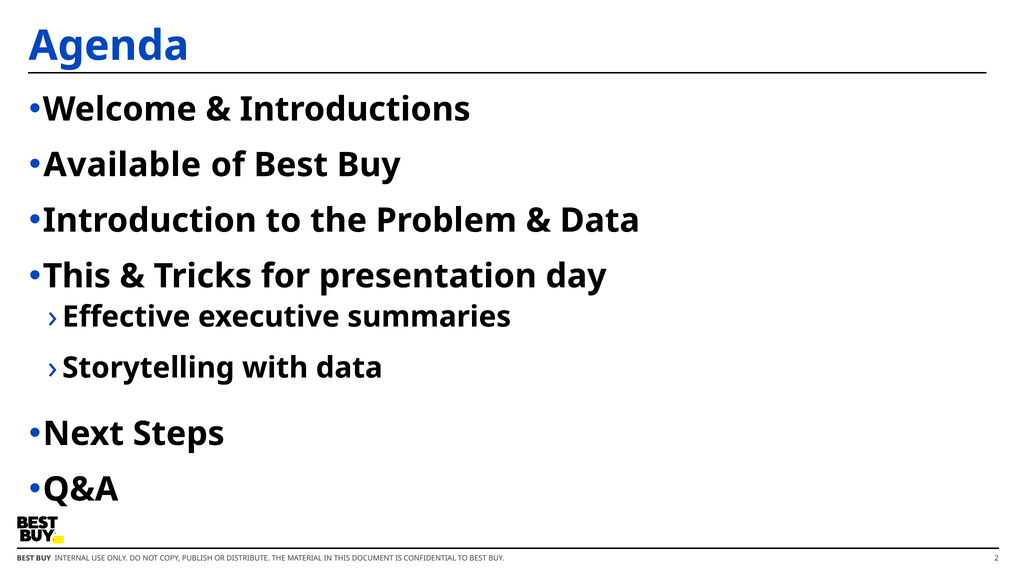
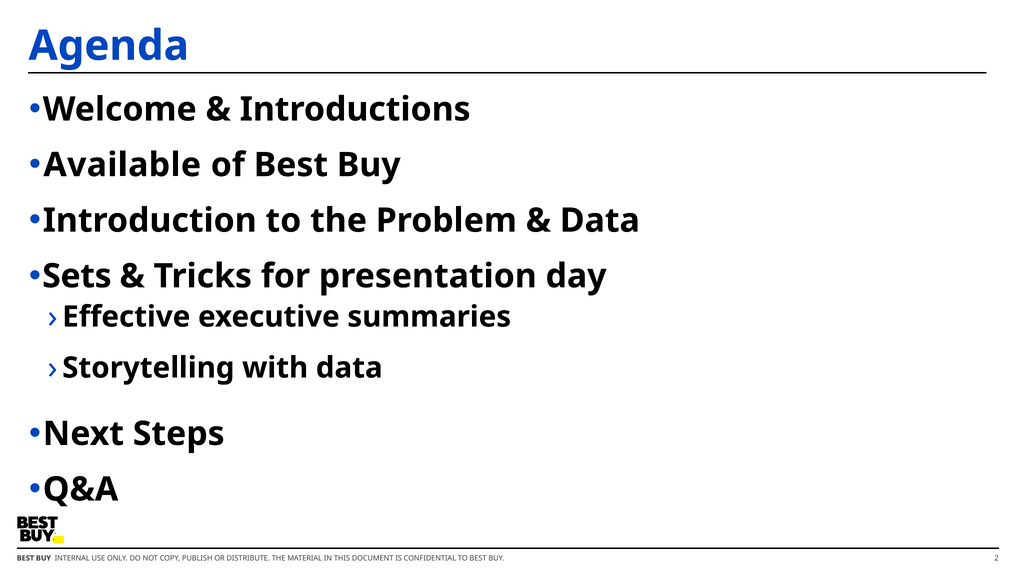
This: This -> Sets (77, 276)
